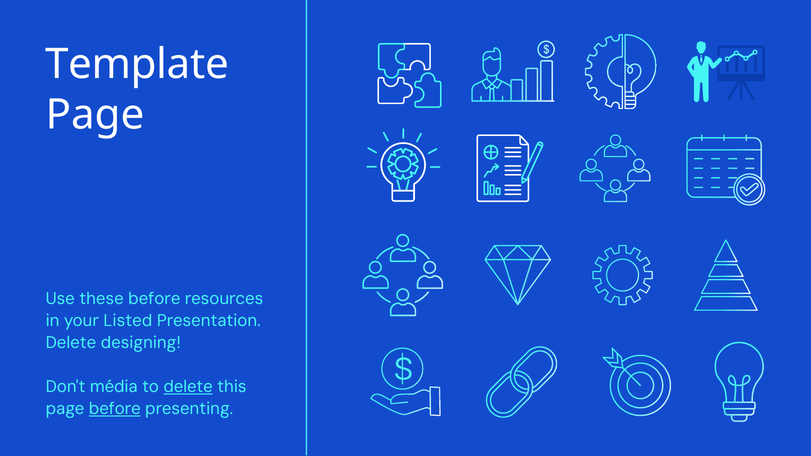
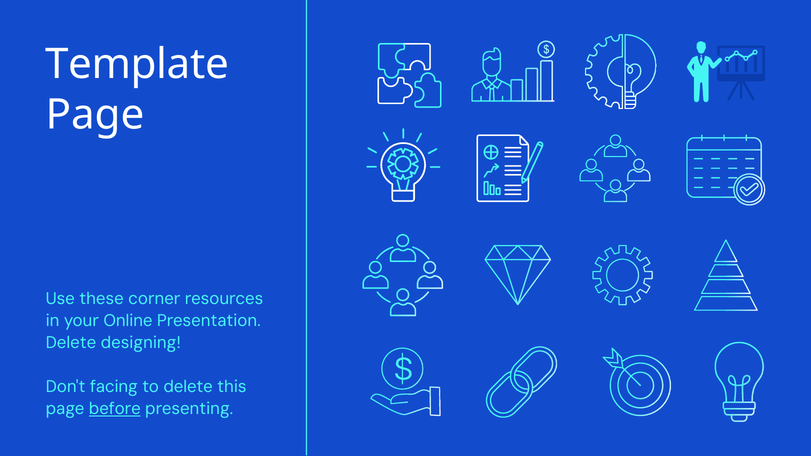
these before: before -> corner (154, 299)
Listed: Listed -> Online (128, 321)
média: média -> facing (114, 387)
delete underline: present -> none (188, 387)
